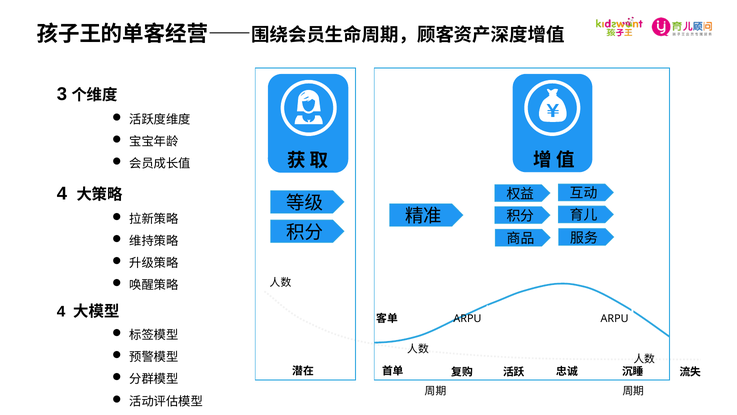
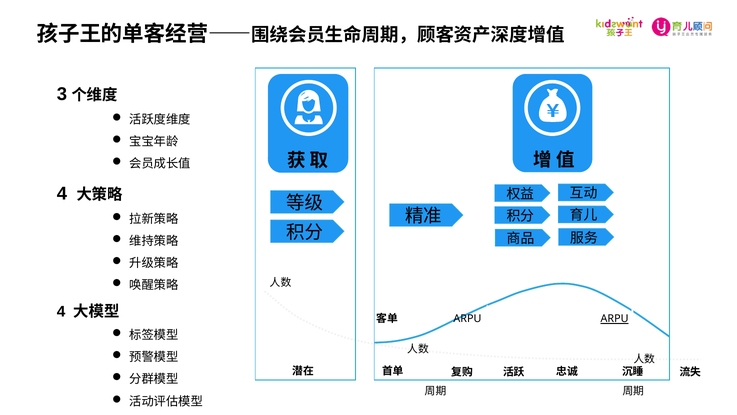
ARPU underline: none -> present (615, 319)
